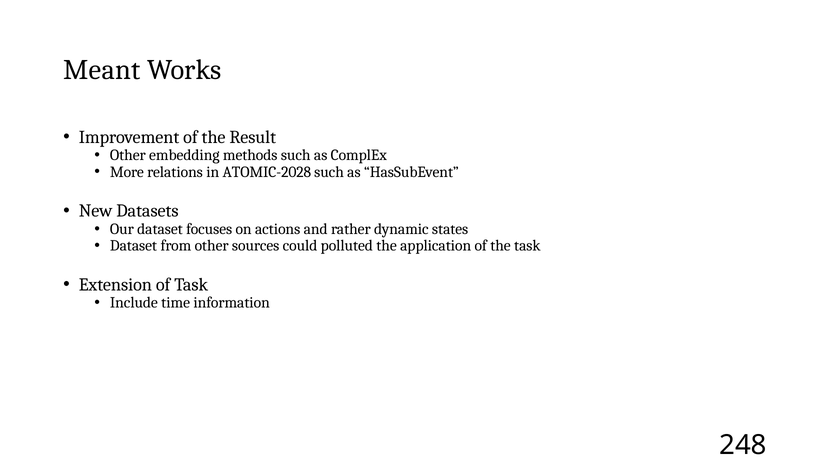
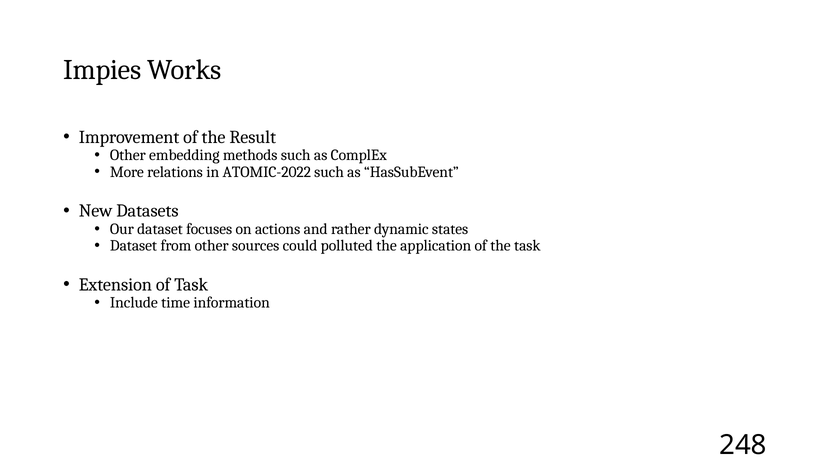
Meant: Meant -> Impies (102, 70)
ATOMIC-2028: ATOMIC-2028 -> ATOMIC-2022 (267, 172)
